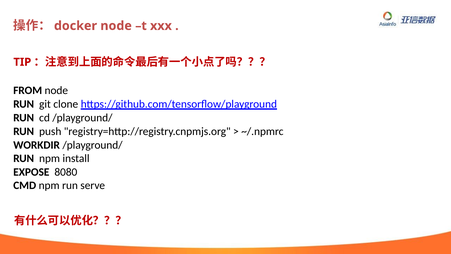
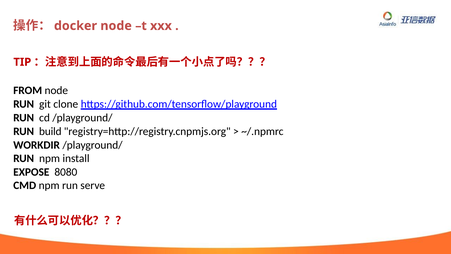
push: push -> build (50, 131)
